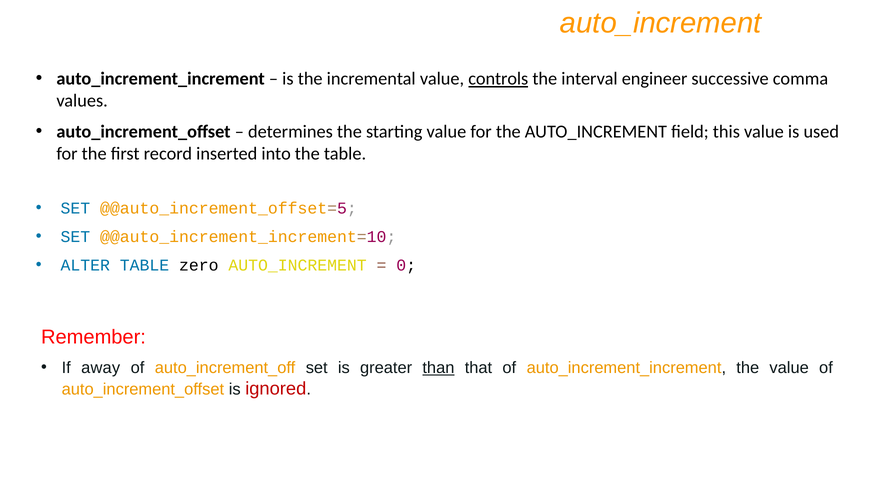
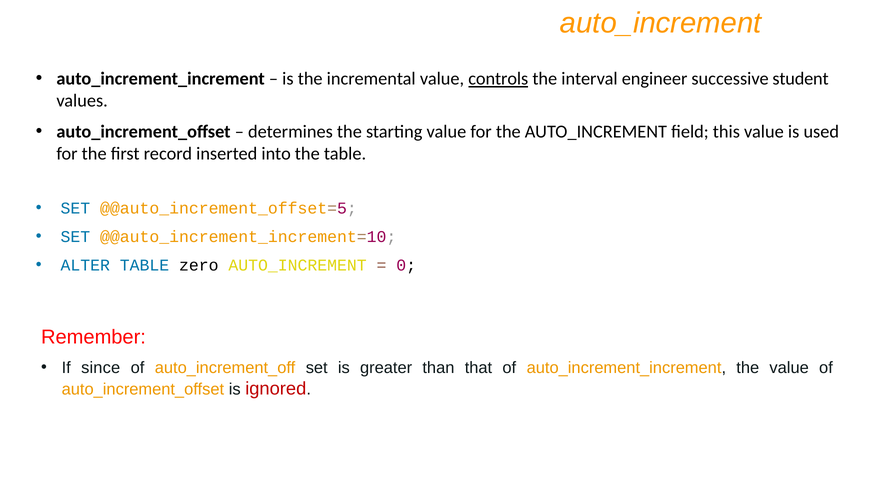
comma: comma -> student (801, 79)
away: away -> since (101, 368)
than underline: present -> none (438, 368)
